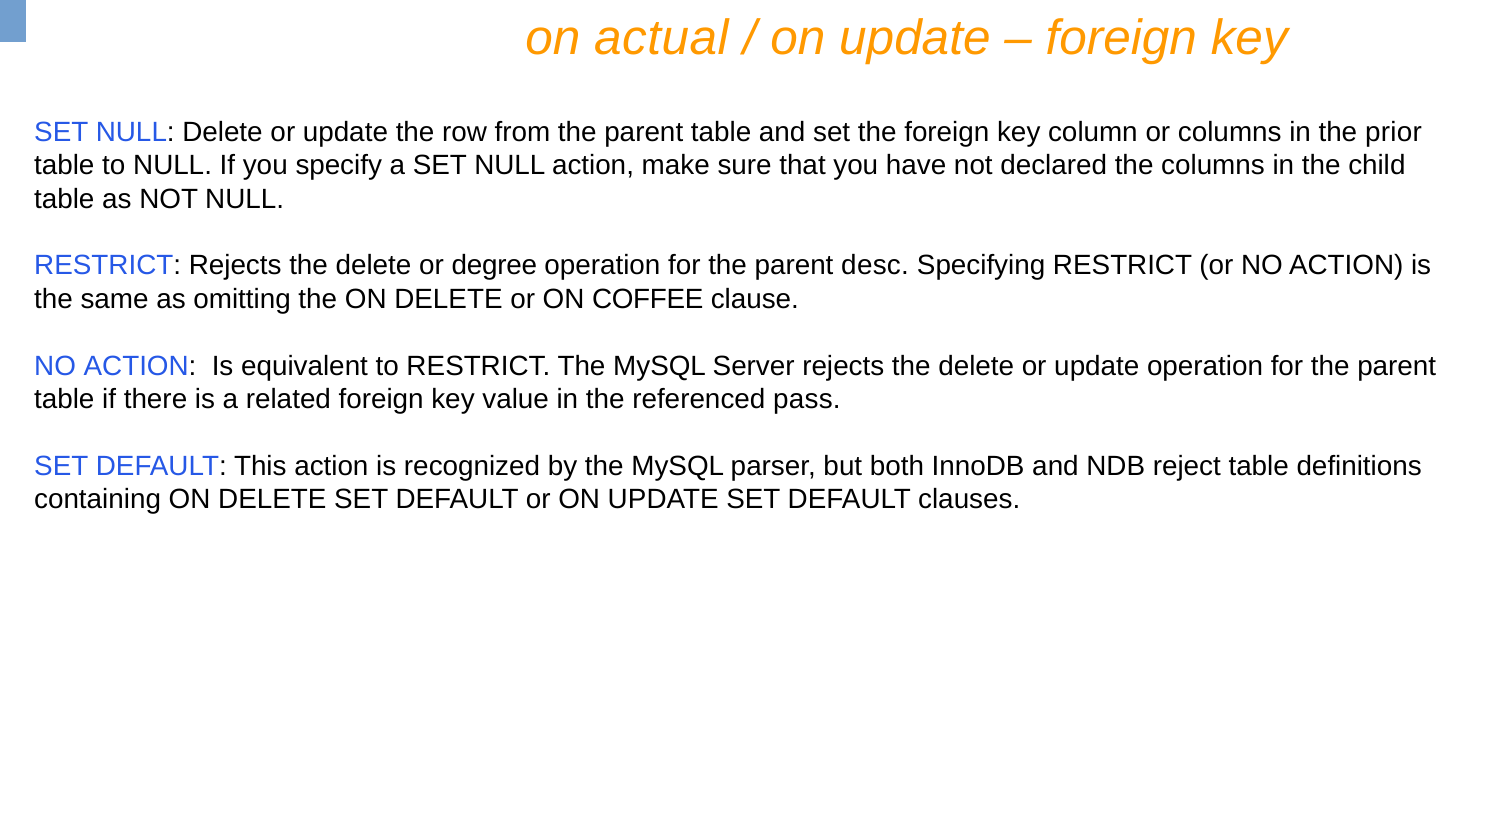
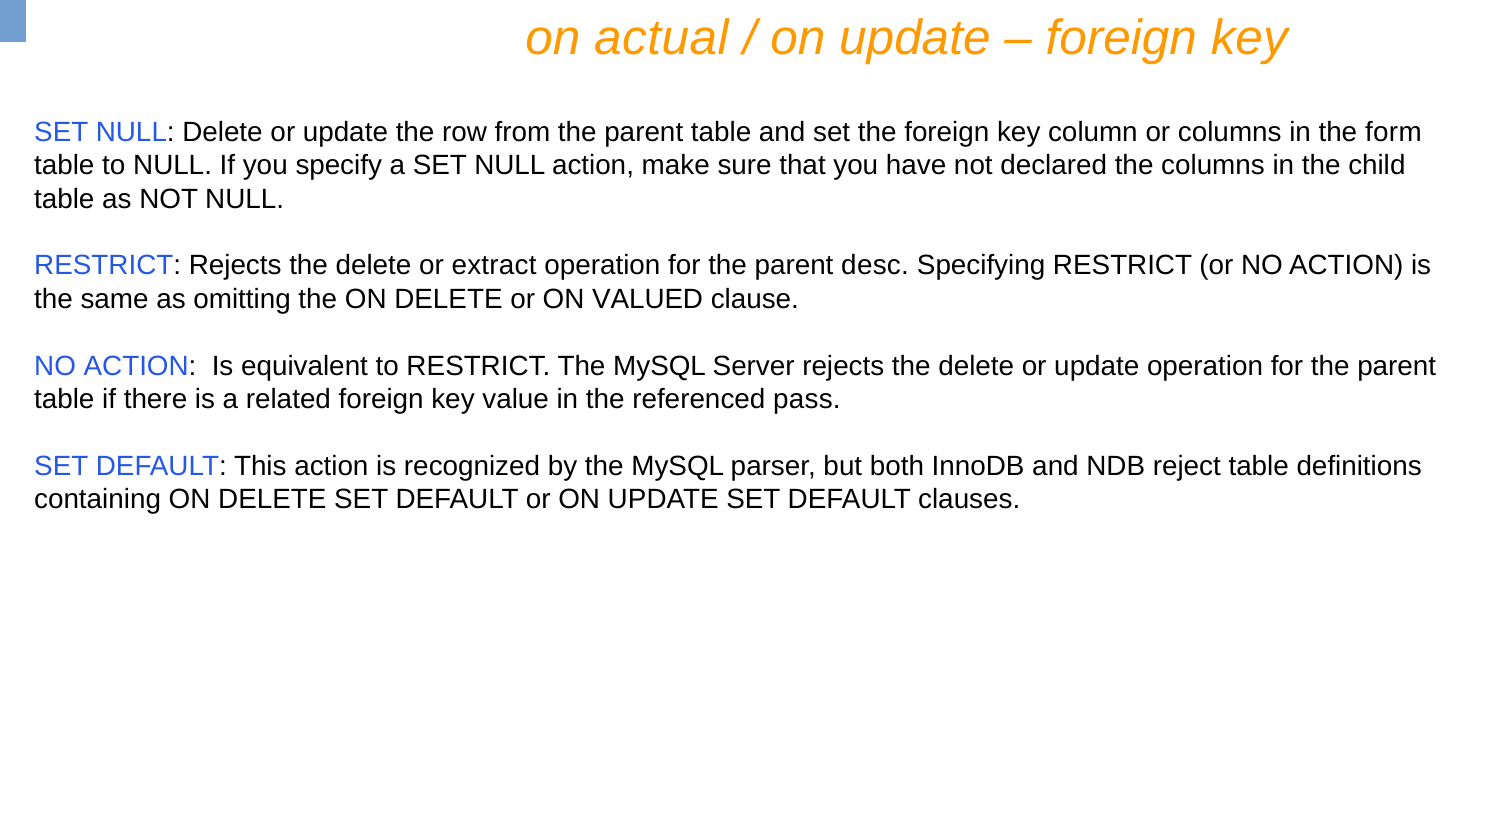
prior: prior -> form (1393, 132)
degree: degree -> extract (494, 266)
COFFEE: COFFEE -> VALUED (648, 299)
